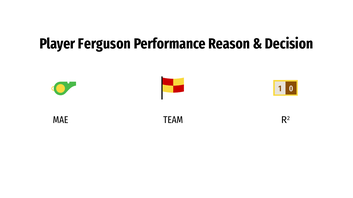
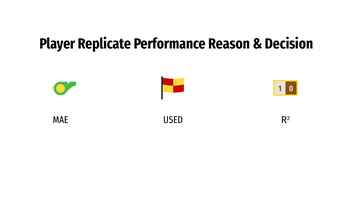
Ferguson: Ferguson -> Replicate (104, 44)
TEAM: TEAM -> USED (173, 120)
